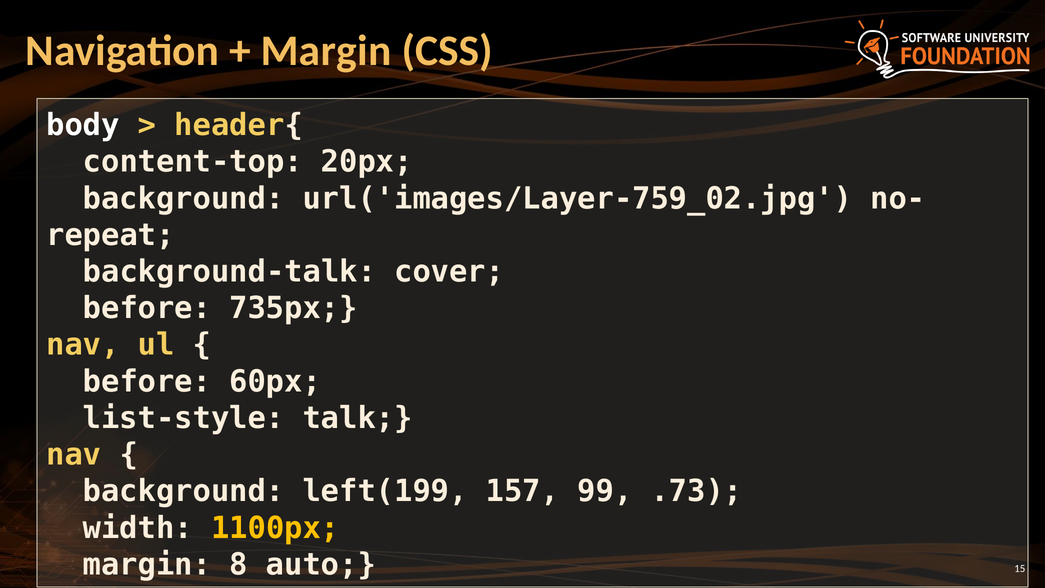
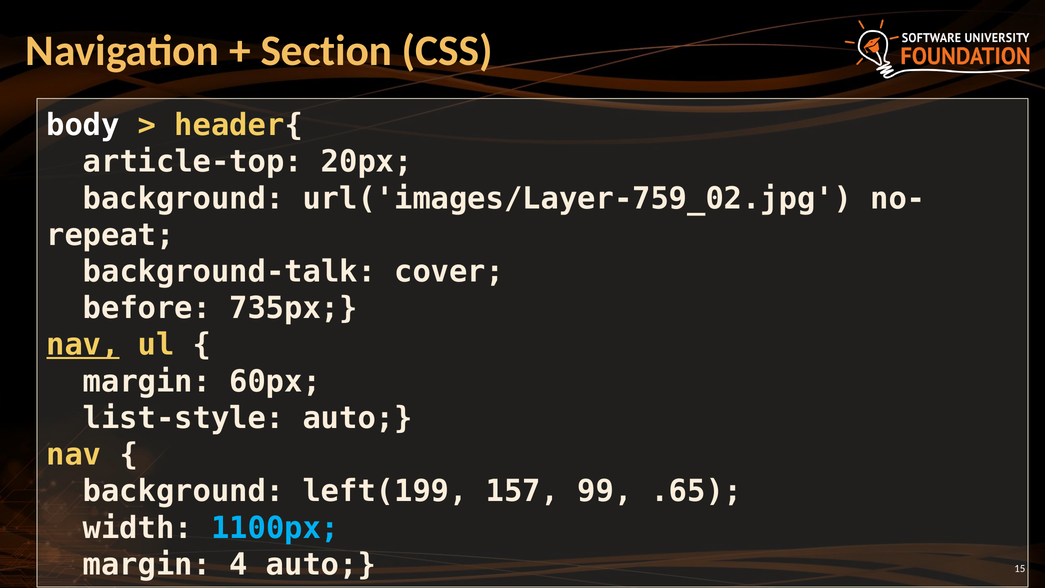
Margin: Margin -> Section (326, 51)
content-top: content-top -> article-top (193, 162)
nav underline: none -> present (83, 345)
before: before -> margin (147, 382)
list-style talk: talk -> auto (358, 418)
.73: .73 -> .65 (696, 491)
1100px colour: yellow -> light blue (275, 528)
8: 8 -> 4 (239, 565)
